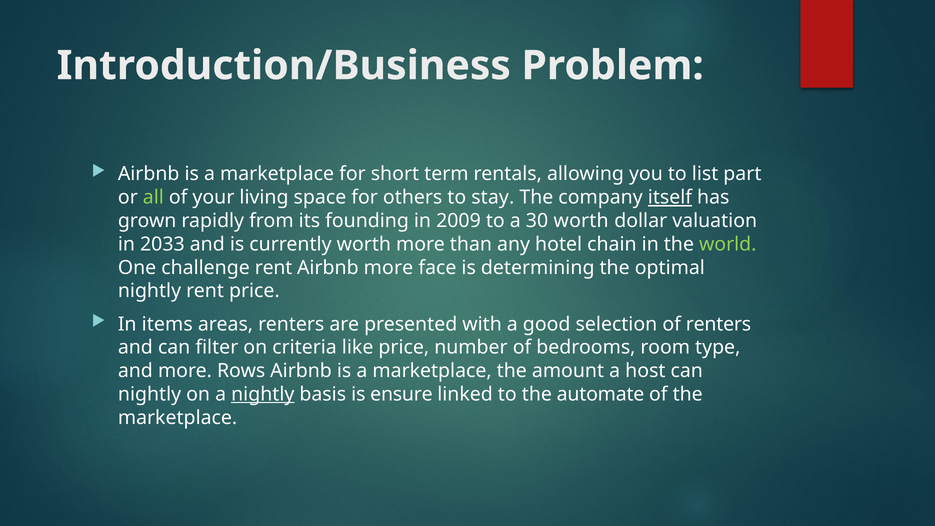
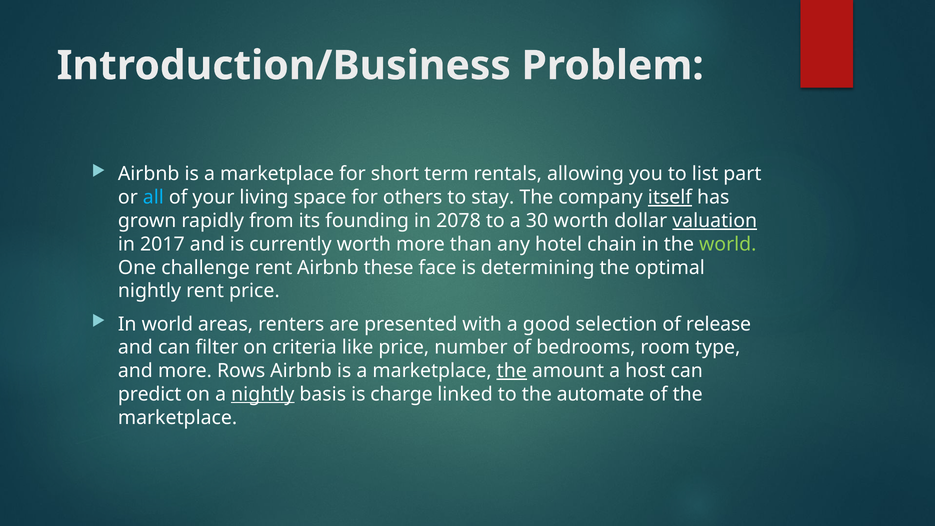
all colour: light green -> light blue (153, 197)
2009: 2009 -> 2078 (458, 221)
valuation underline: none -> present (715, 221)
2033: 2033 -> 2017 (162, 244)
Airbnb more: more -> these (389, 268)
In items: items -> world (167, 324)
of renters: renters -> release (719, 324)
the underline: none -> present (512, 371)
nightly: nightly -> predict (150, 394)
ensure: ensure -> charge (401, 394)
